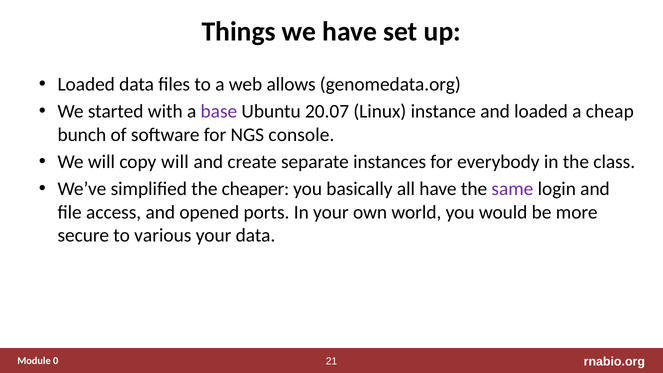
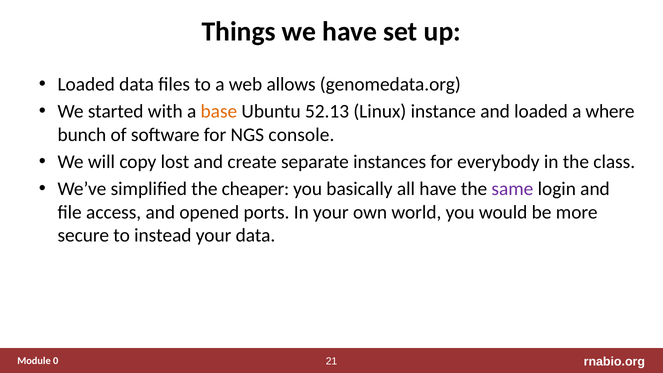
base colour: purple -> orange (219, 112)
20.07: 20.07 -> 52.13 (327, 112)
cheap: cheap -> where (610, 112)
copy will: will -> lost (175, 162)
various: various -> instead (163, 235)
